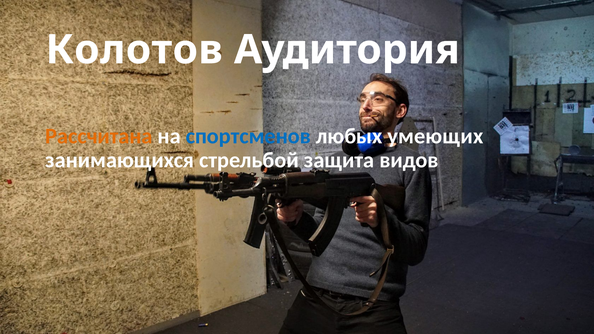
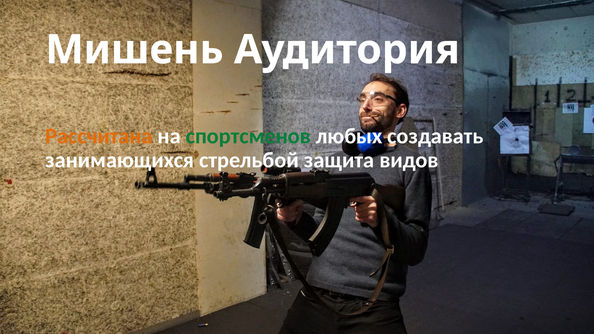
Колотов: Колотов -> Мишень (134, 50)
спортсменов colour: blue -> green (248, 136)
умеющих: умеющих -> создавать (435, 136)
